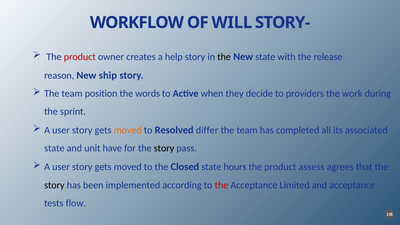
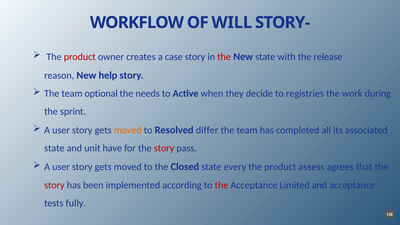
help: help -> case (174, 57)
the colour: black -> red (224, 57)
ship: ship -> help (108, 75)
position: position -> optional (101, 94)
words: words -> needs (148, 94)
providers: providers -> registries (305, 94)
story colour: black -> red (164, 148)
hours: hours -> every (235, 167)
story colour: black -> red (54, 185)
flow: flow -> fully (76, 203)
